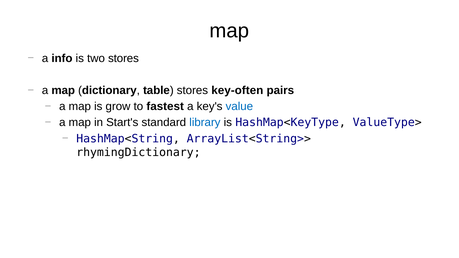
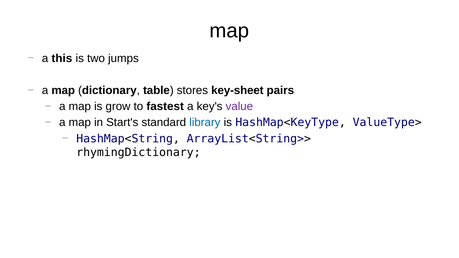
info: info -> this (62, 58)
two stores: stores -> jumps (123, 58)
key-often: key-often -> key-sheet (237, 90)
value colour: blue -> purple (239, 107)
